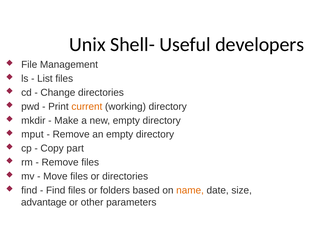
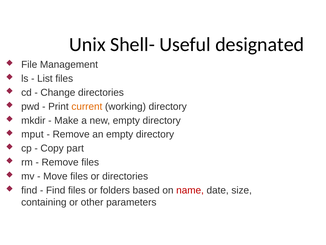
developers: developers -> designated (260, 44)
name colour: orange -> red (190, 190)
advantage: advantage -> containing (44, 202)
